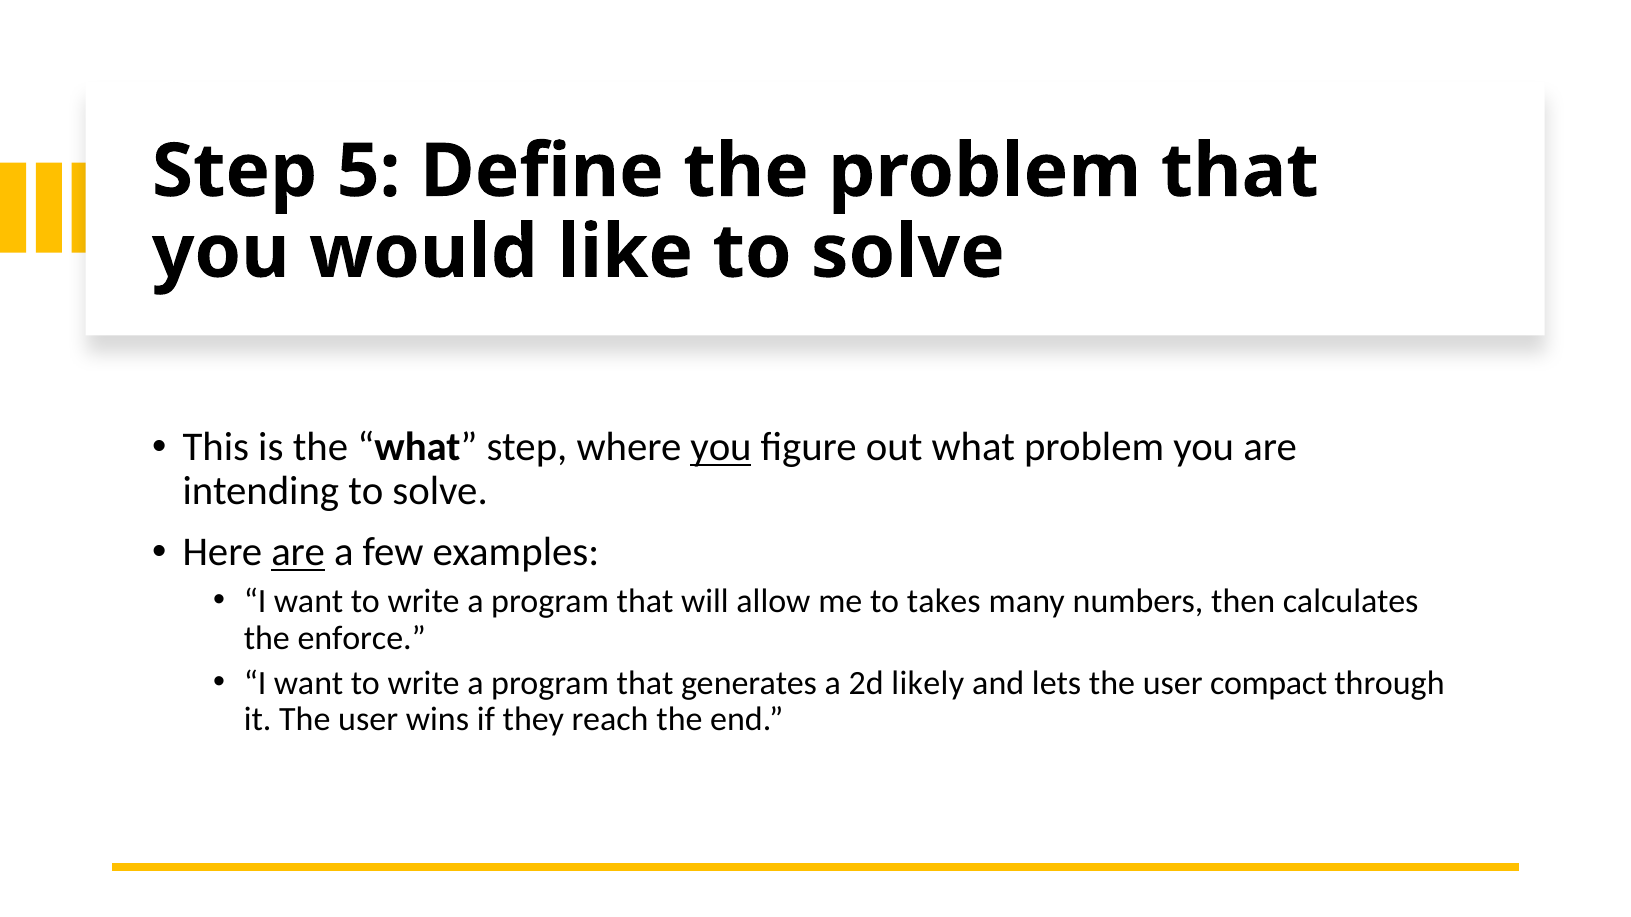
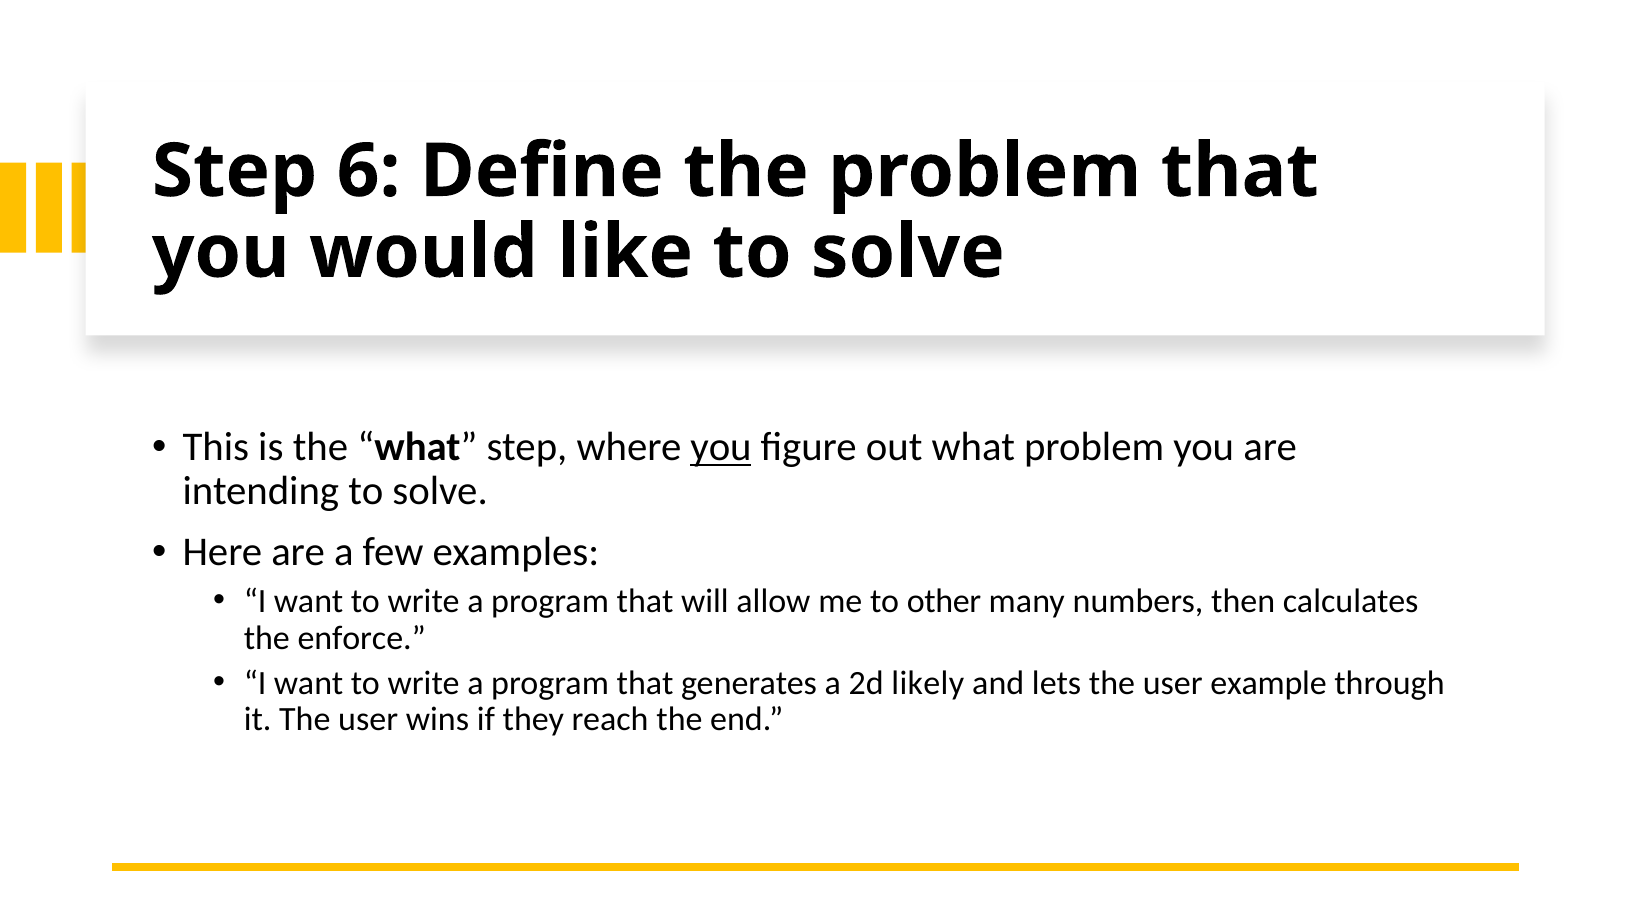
5: 5 -> 6 (369, 171)
are underline: present -> none (298, 552)
takes: takes -> other (944, 601)
compact: compact -> example (1269, 683)
